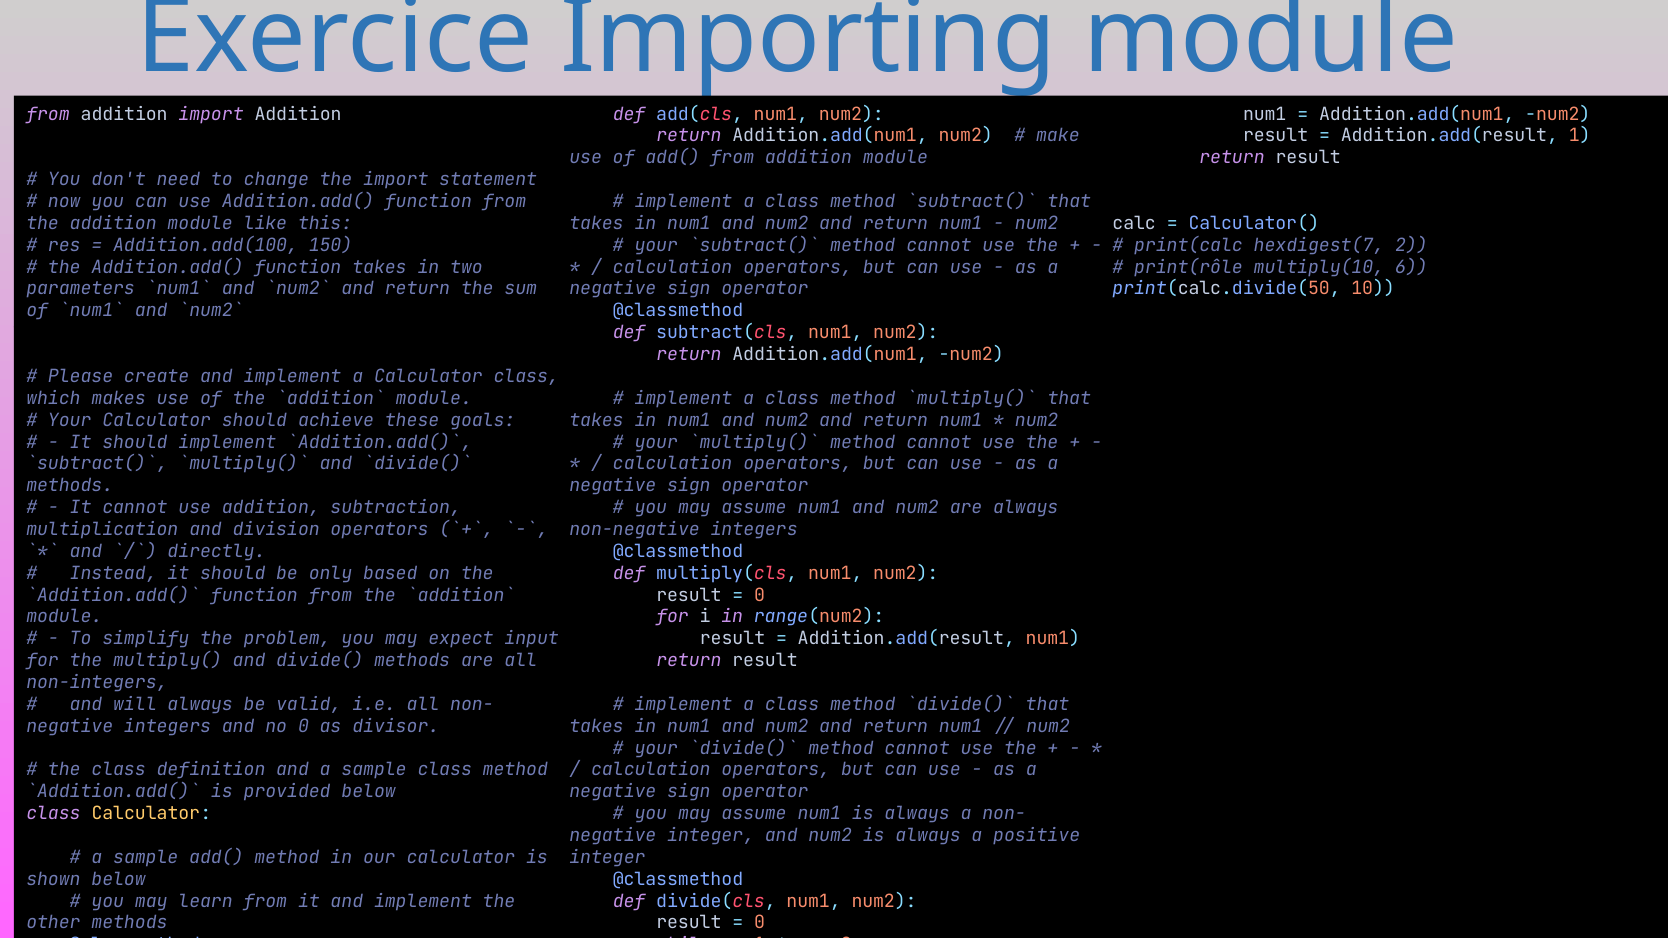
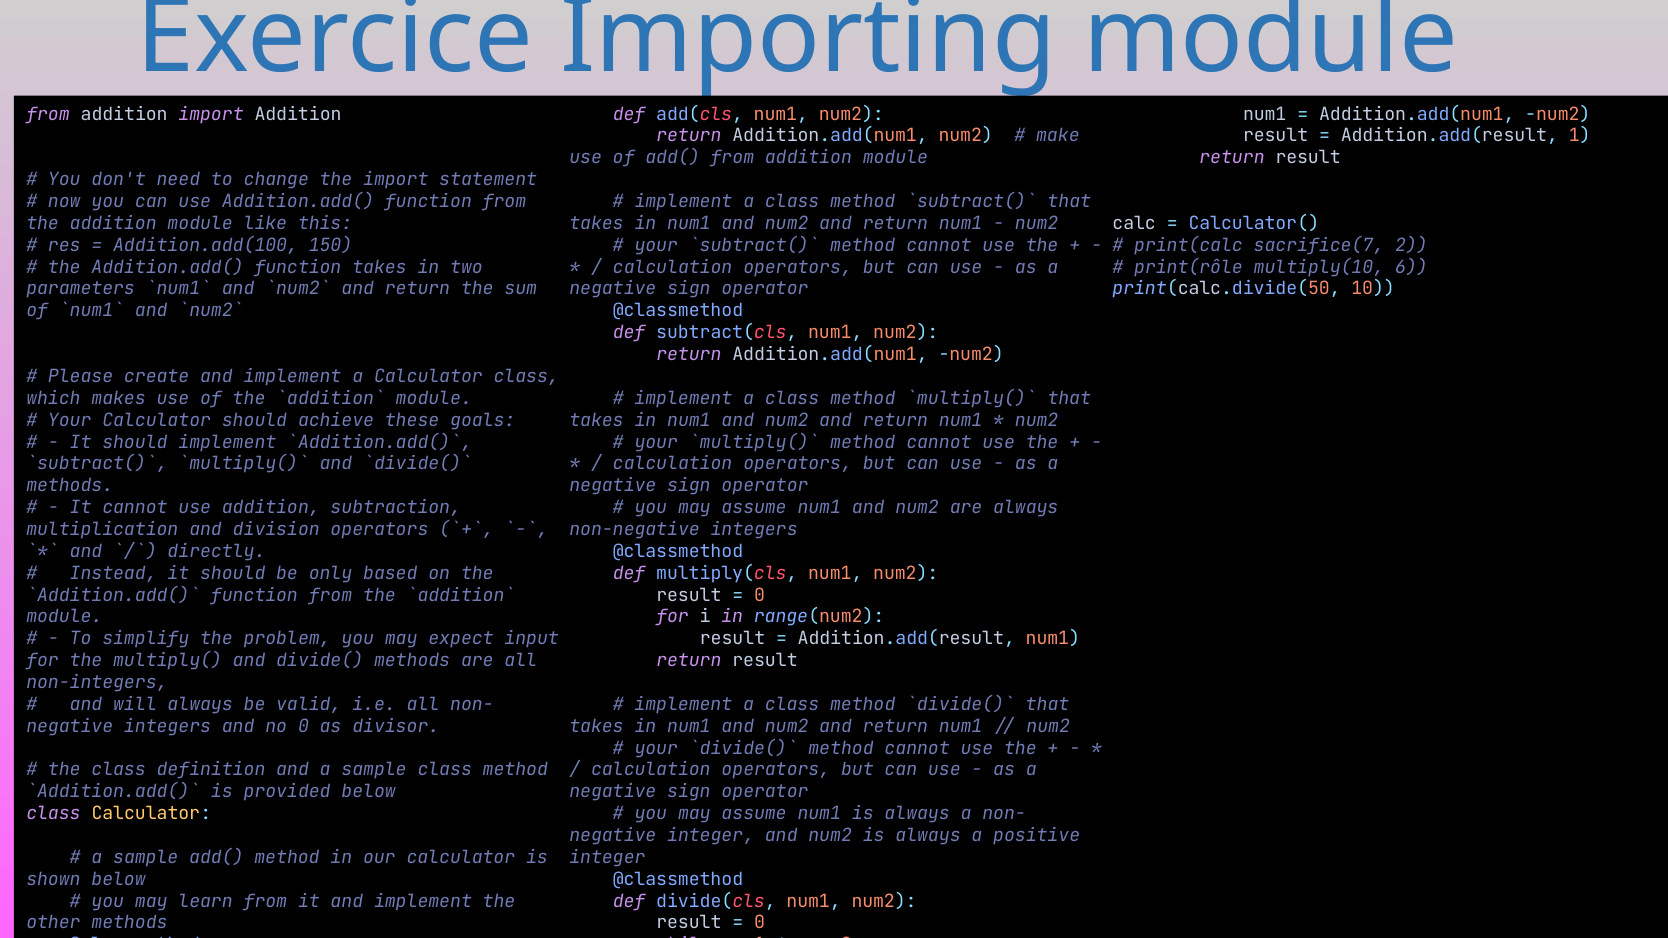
print(calc.hexdigest(7: print(calc.hexdigest(7 -> print(calc.sacrifice(7 (1259, 245)
